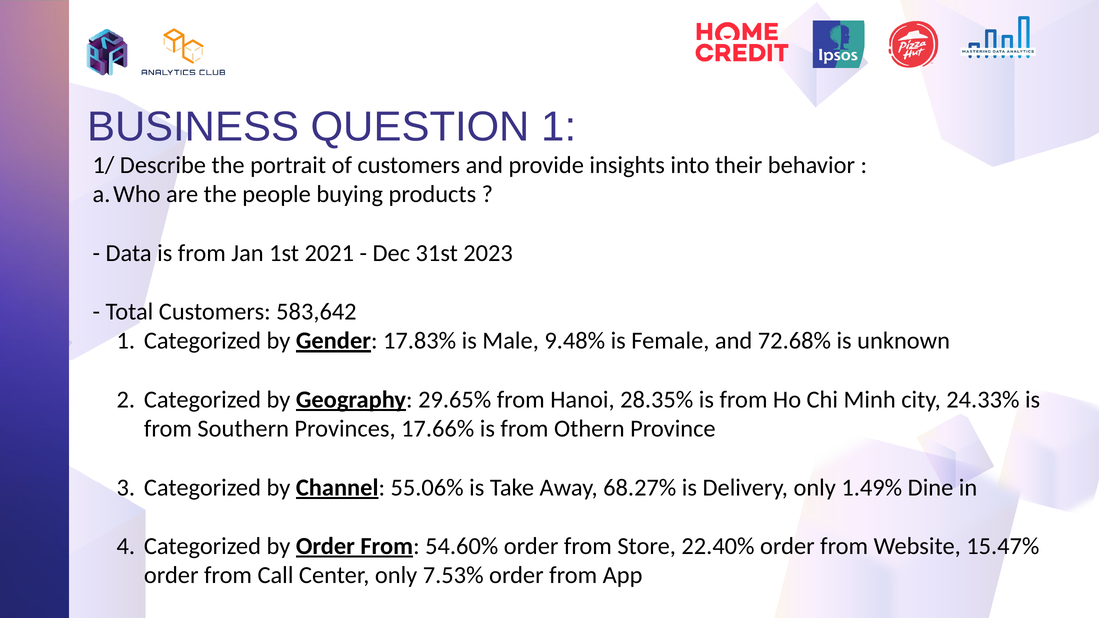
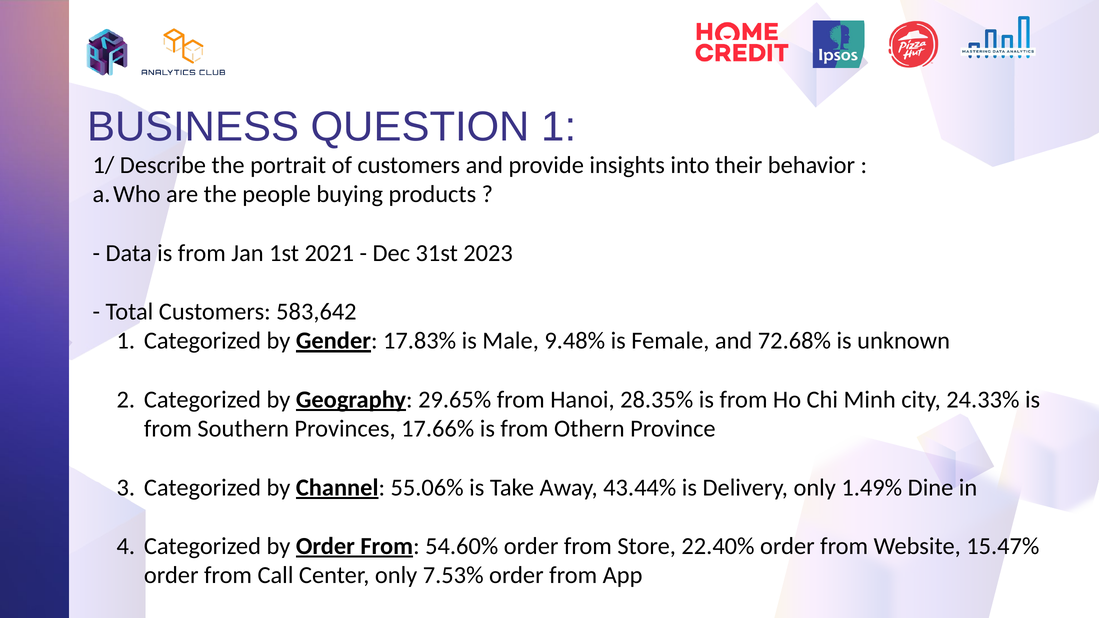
68.27%: 68.27% -> 43.44% (640, 488)
